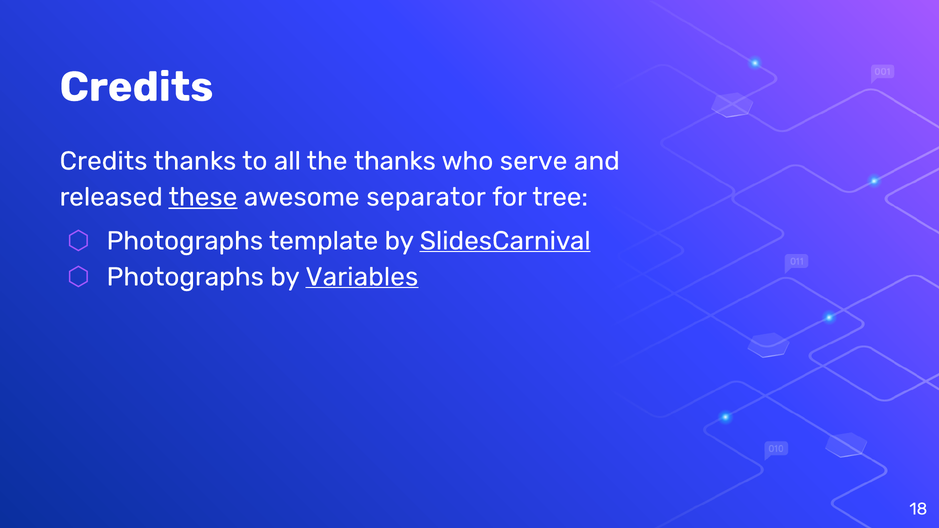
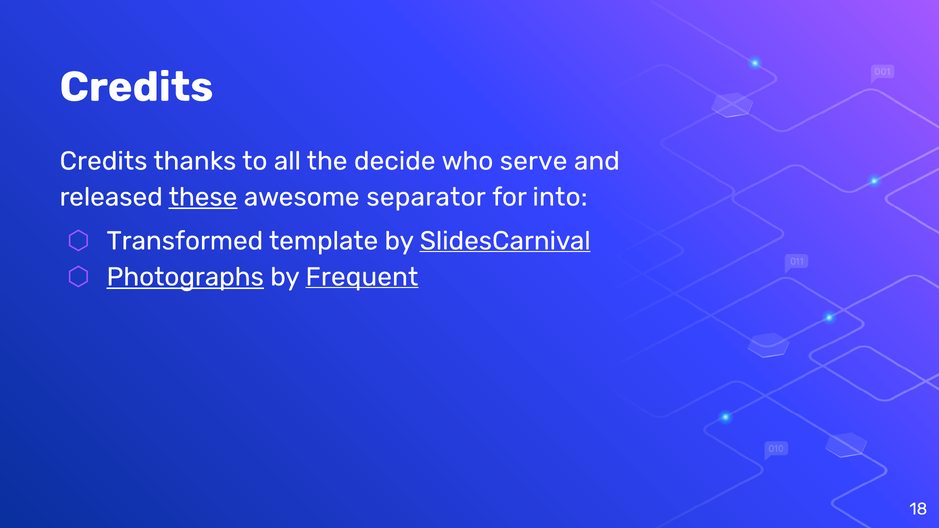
the thanks: thanks -> decide (395, 161)
tree: tree -> into (560, 197)
Photographs: Photographs -> Transformed (185, 241)
Photographs underline: none -> present (185, 277)
Variables: Variables -> Frequent (362, 277)
